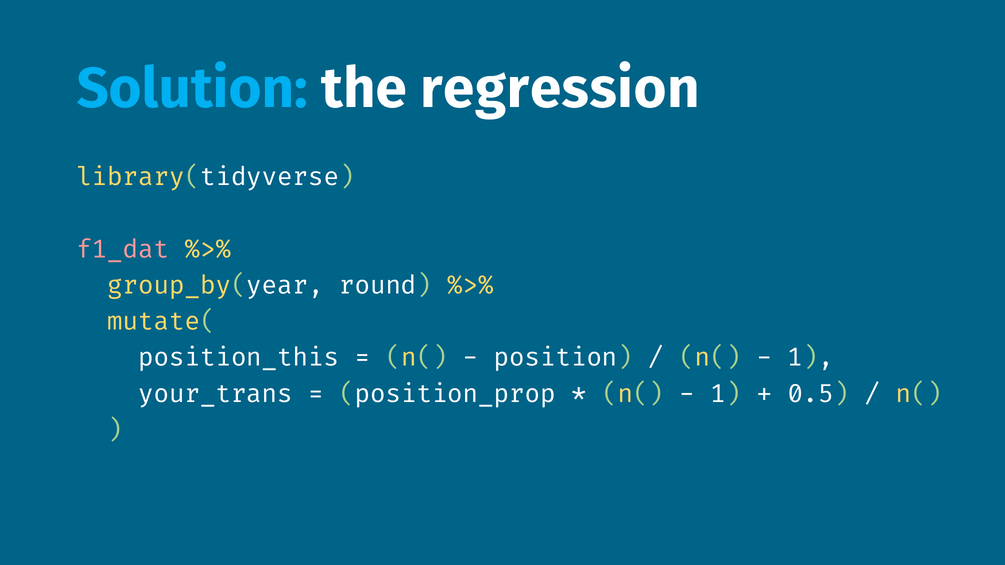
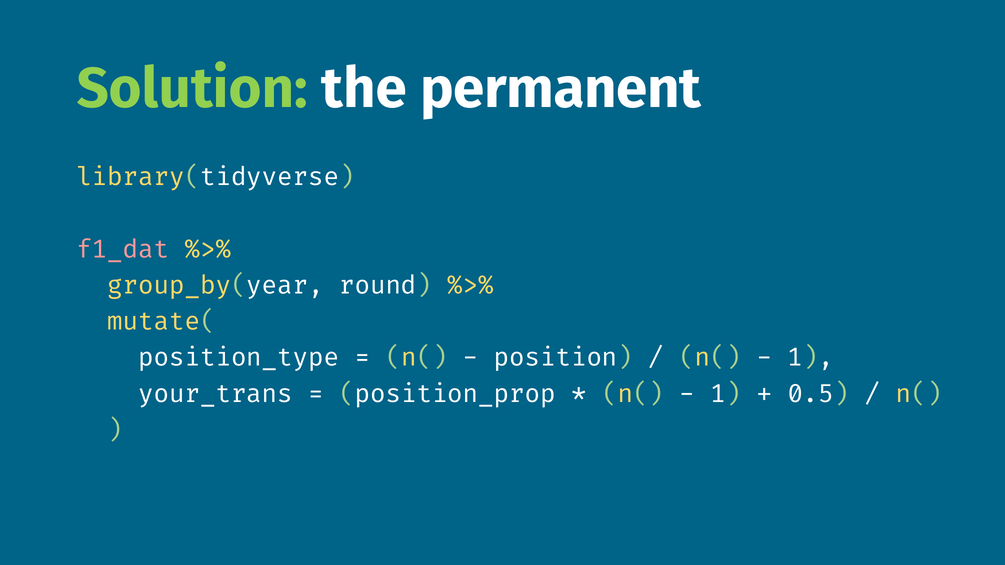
Solution colour: light blue -> light green (192, 89)
regression: regression -> permanent (561, 89)
position_this: position_this -> position_type (239, 358)
